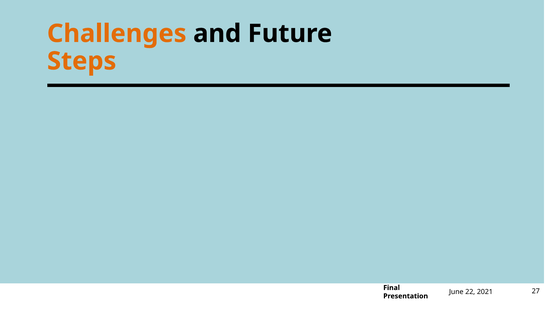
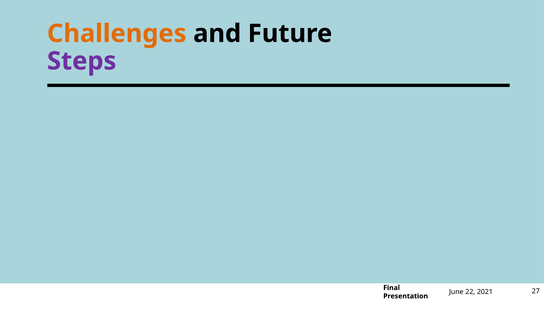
Steps colour: orange -> purple (82, 61)
